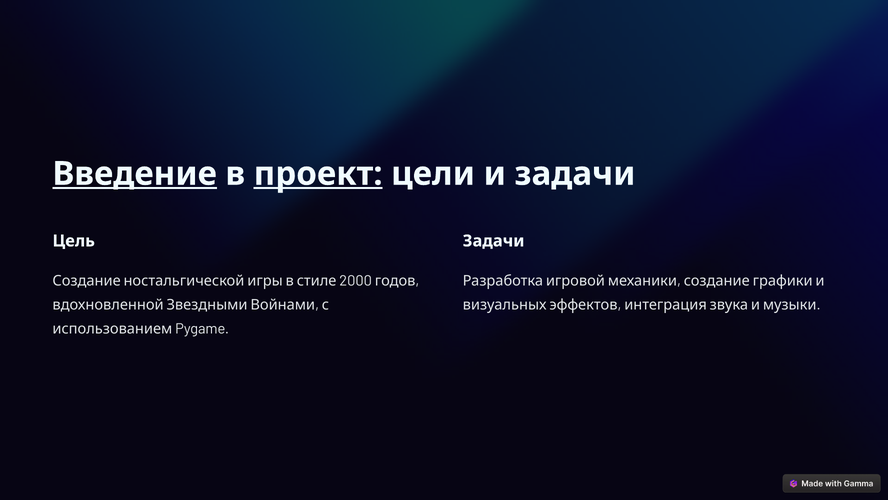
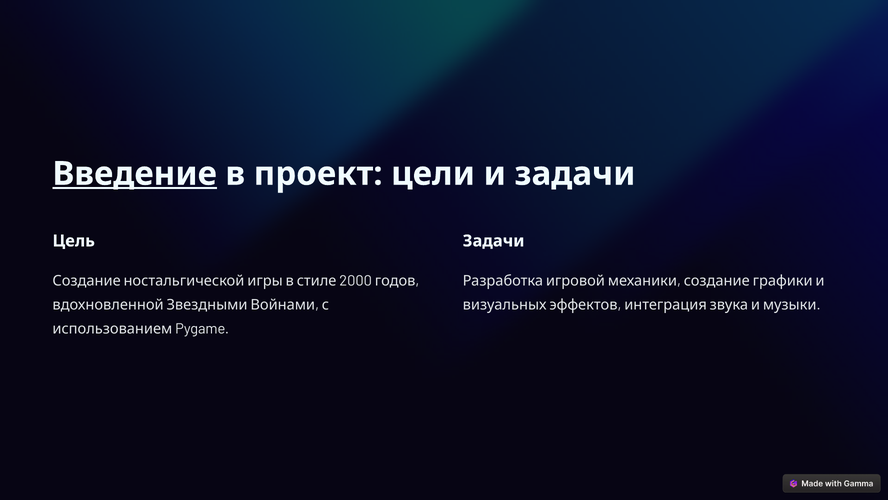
проект underline: present -> none (318, 174)
